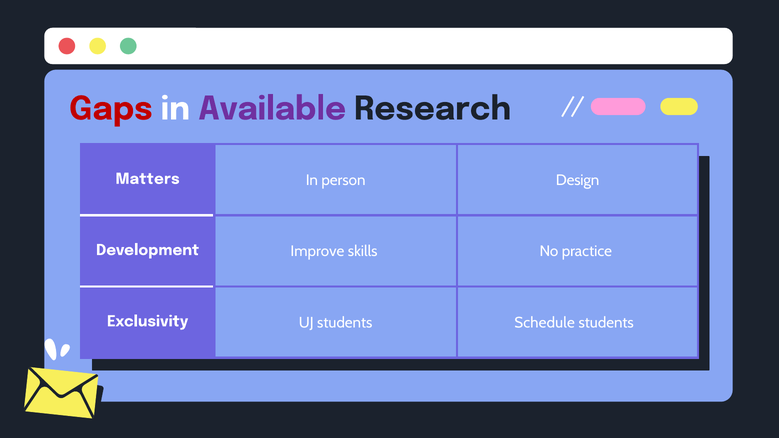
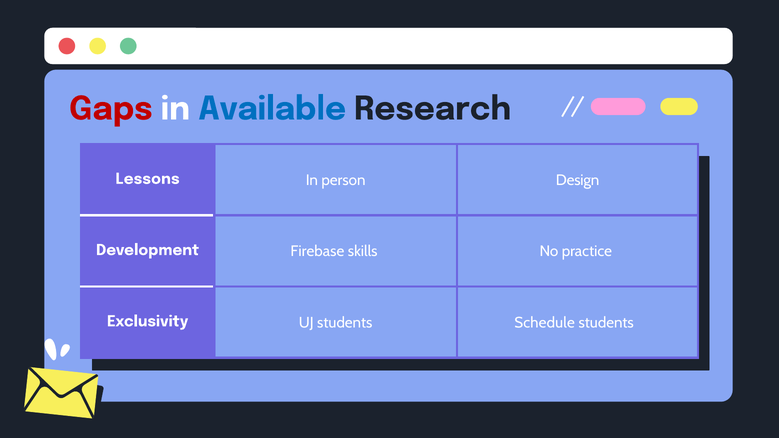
Available colour: purple -> blue (272, 109)
Matters: Matters -> Lessons (148, 179)
Improve: Improve -> Firebase (317, 251)
